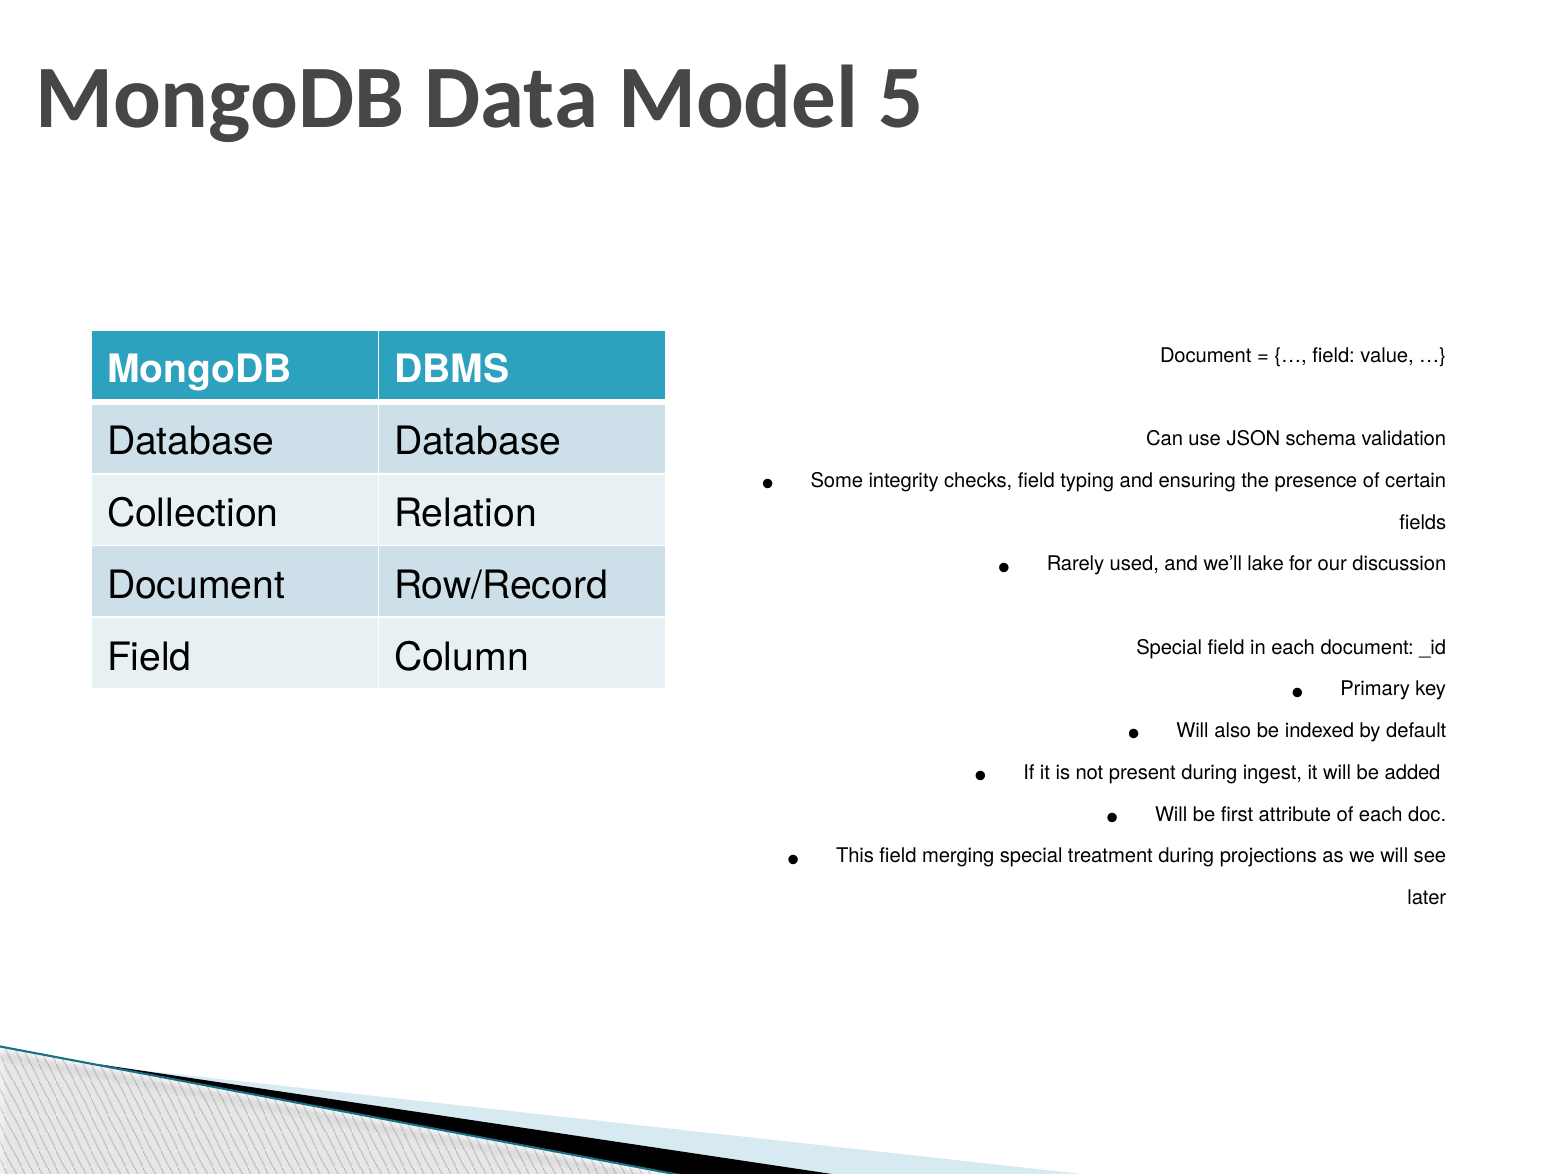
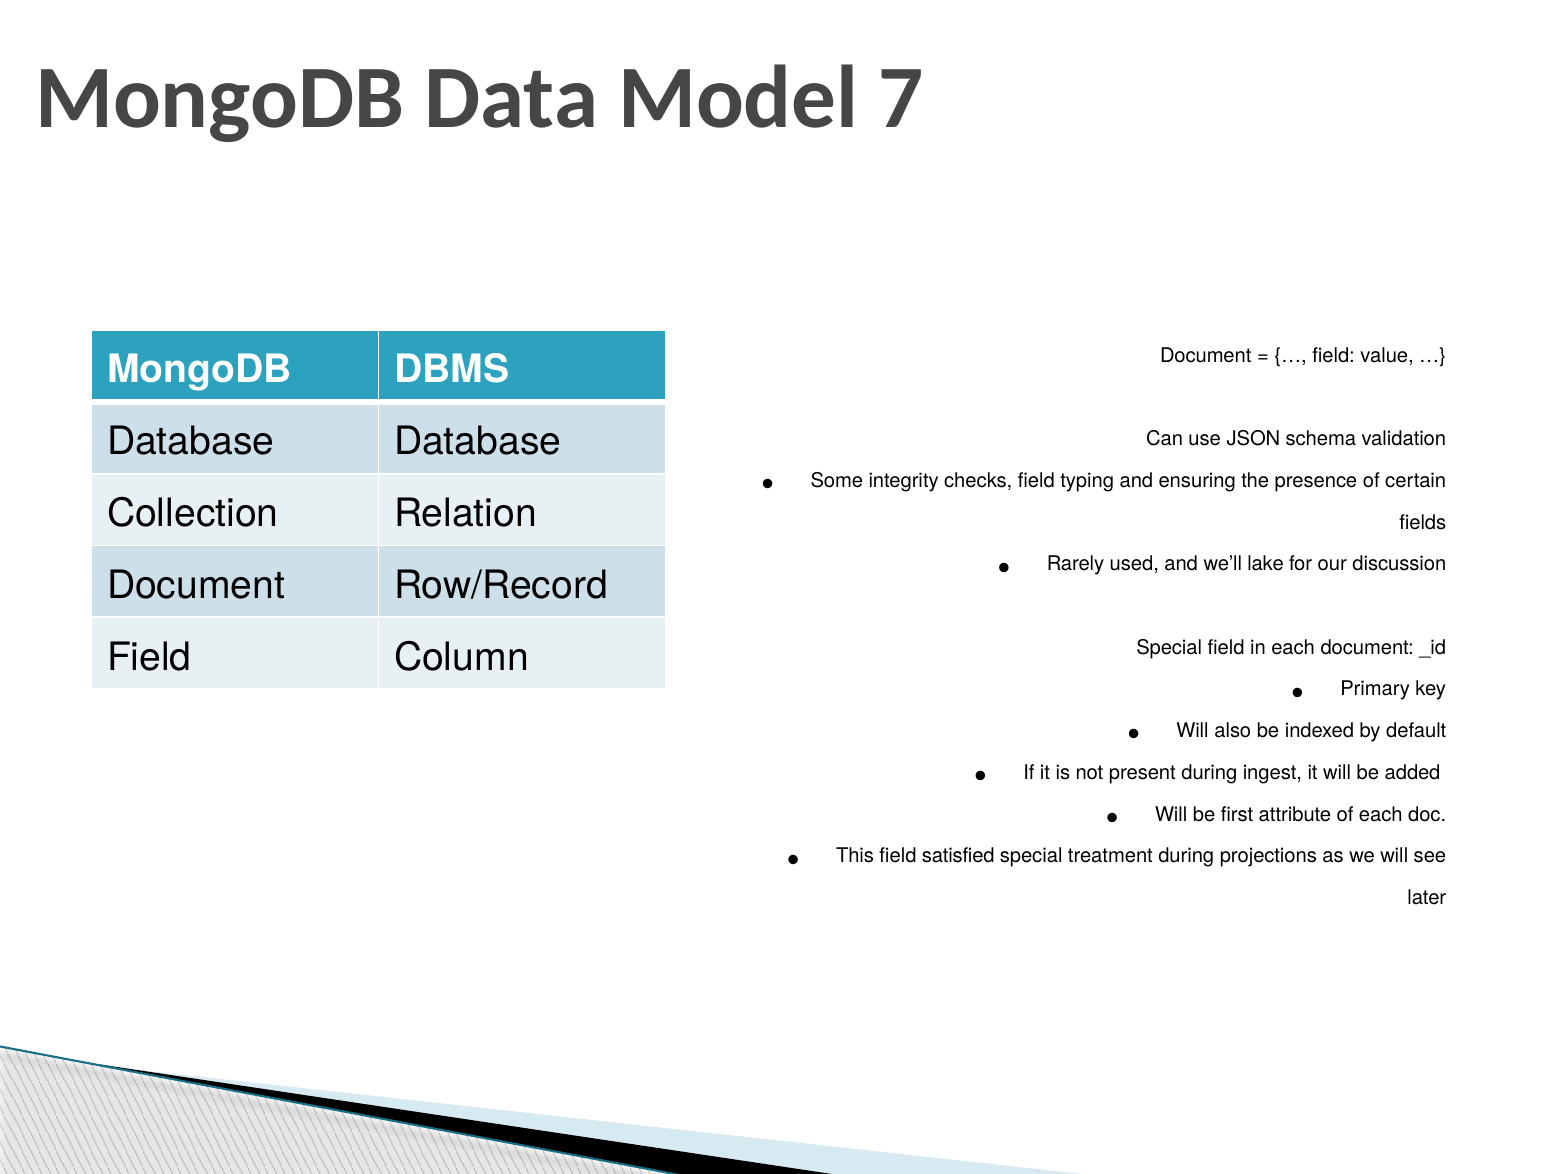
5: 5 -> 7 (901, 98)
merging: merging -> satisfied (958, 856)
